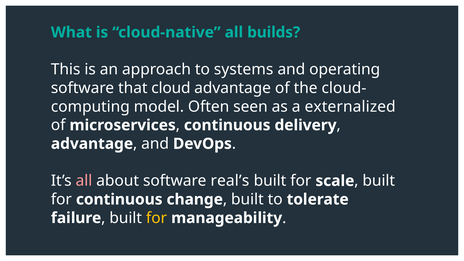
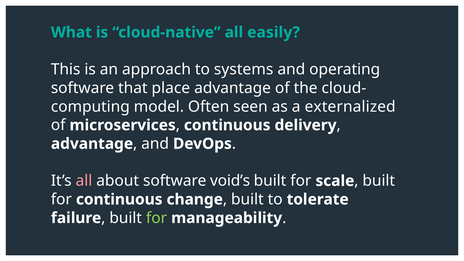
builds: builds -> easily (274, 32)
cloud: cloud -> place (171, 88)
real’s: real’s -> void’s (230, 181)
for colour: yellow -> light green (157, 218)
